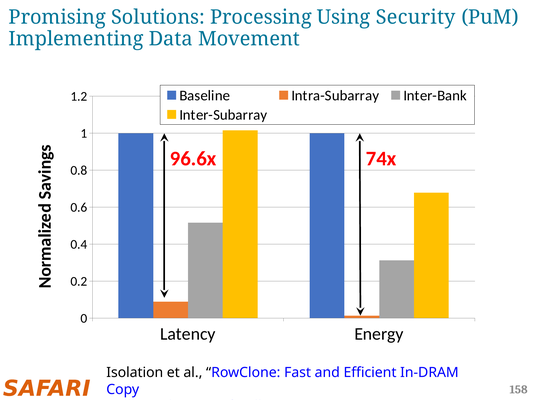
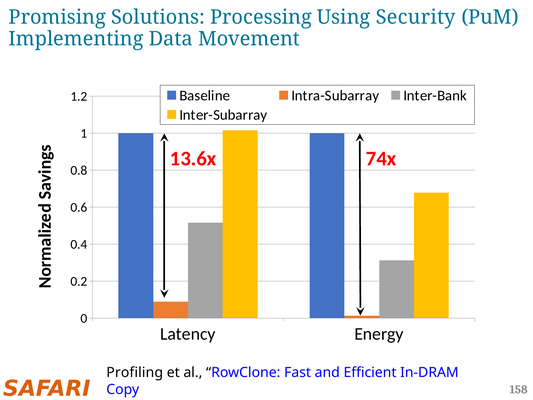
96.6x: 96.6x -> 13.6x (193, 159)
Isolation: Isolation -> Profiling (135, 372)
